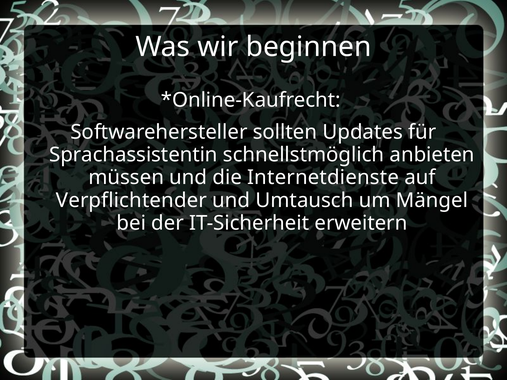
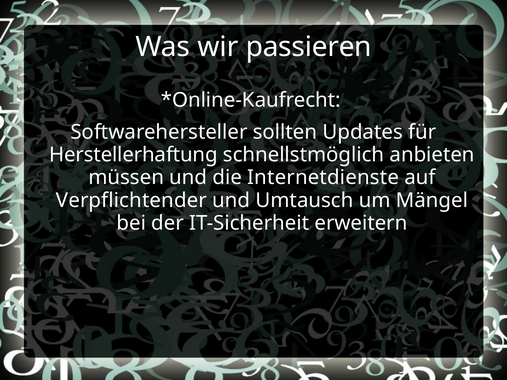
beginnen: beginnen -> passieren (309, 47)
Sprachassistentin: Sprachassistentin -> Herstellerhaftung (133, 155)
